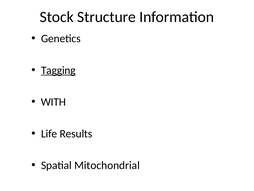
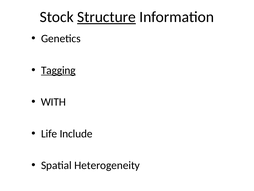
Structure underline: none -> present (107, 17)
Results: Results -> Include (76, 133)
Mitochondrial: Mitochondrial -> Heterogeneity (107, 165)
